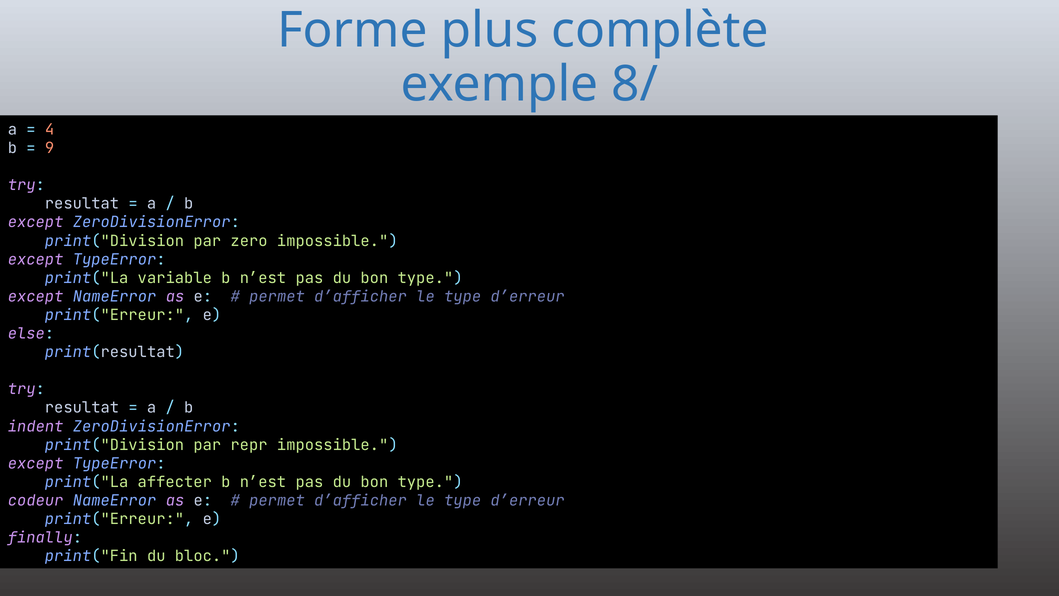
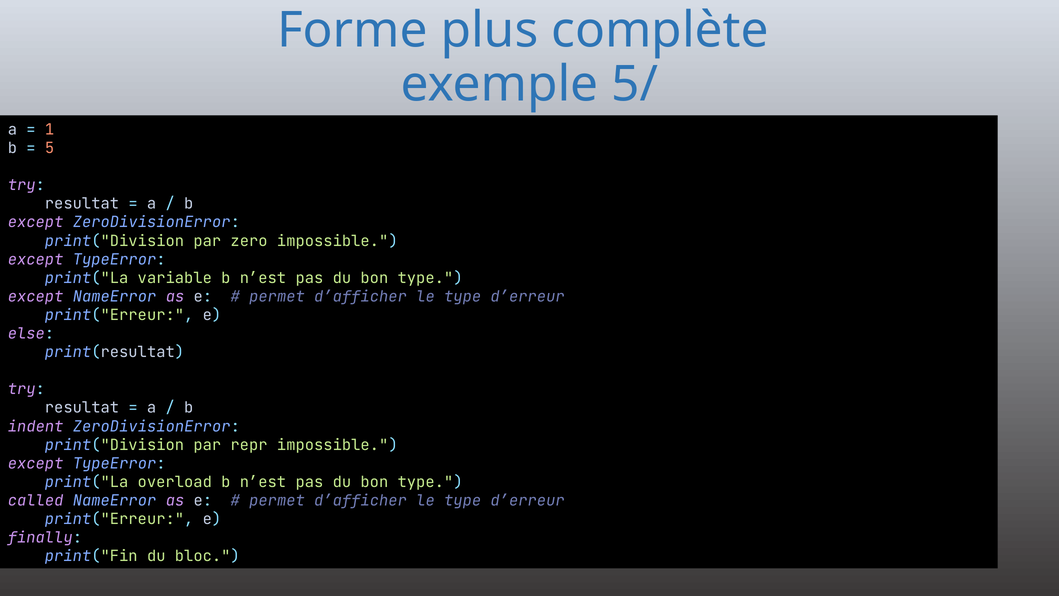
8/: 8/ -> 5/ (635, 84)
4: 4 -> 1 (50, 130)
9: 9 -> 5 (50, 148)
affecter: affecter -> overload (175, 482)
codeur: codeur -> called (36, 500)
